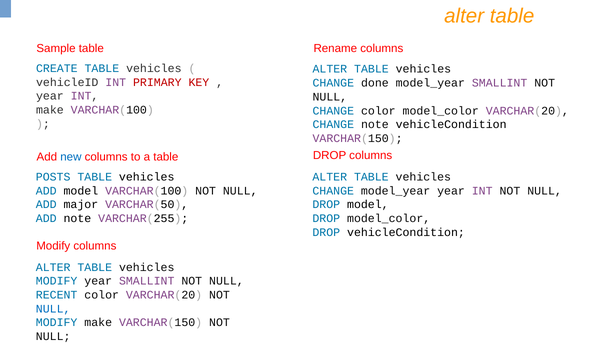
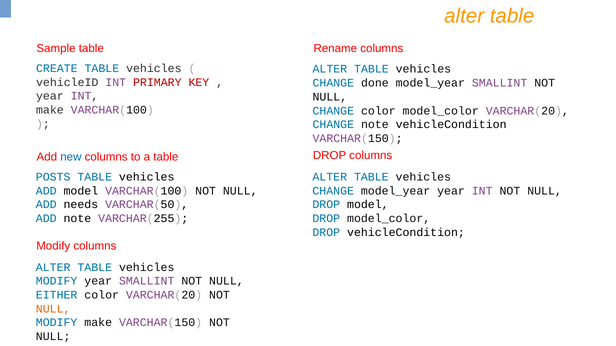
major: major -> needs (81, 205)
RECENT: RECENT -> EITHER (57, 295)
NULL colour: blue -> orange (53, 309)
